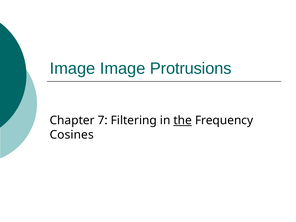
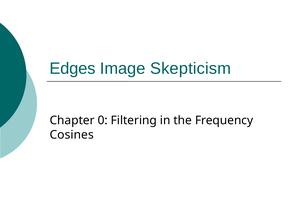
Image: Image -> Edges (73, 68)
Protrusions: Protrusions -> Skepticism (191, 68)
7: 7 -> 0 (103, 120)
the underline: present -> none (183, 120)
